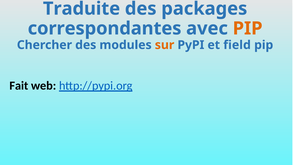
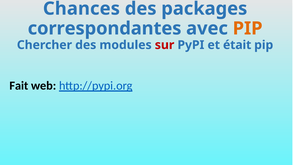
Traduite: Traduite -> Chances (81, 9)
sur colour: orange -> red (165, 45)
field: field -> était (237, 45)
